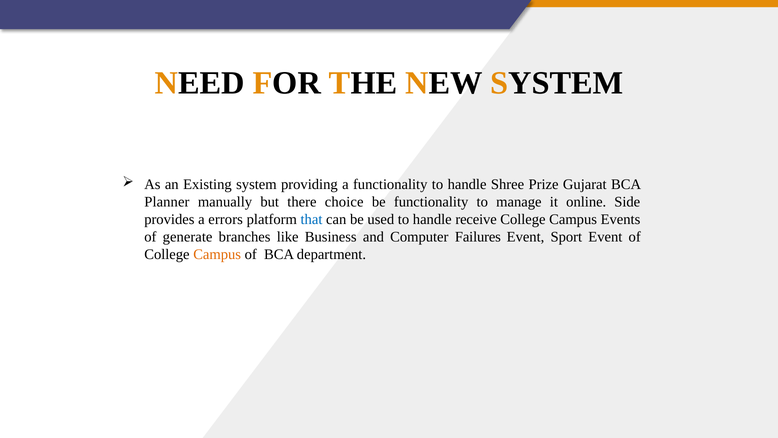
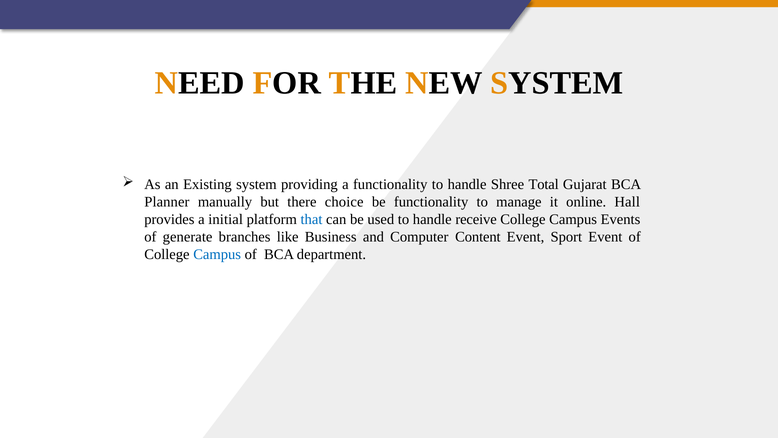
Prize: Prize -> Total (544, 184)
Side: Side -> Hall (627, 202)
errors: errors -> initial (226, 219)
Failures: Failures -> Content (478, 237)
Campus colour: orange -> blue (217, 254)
